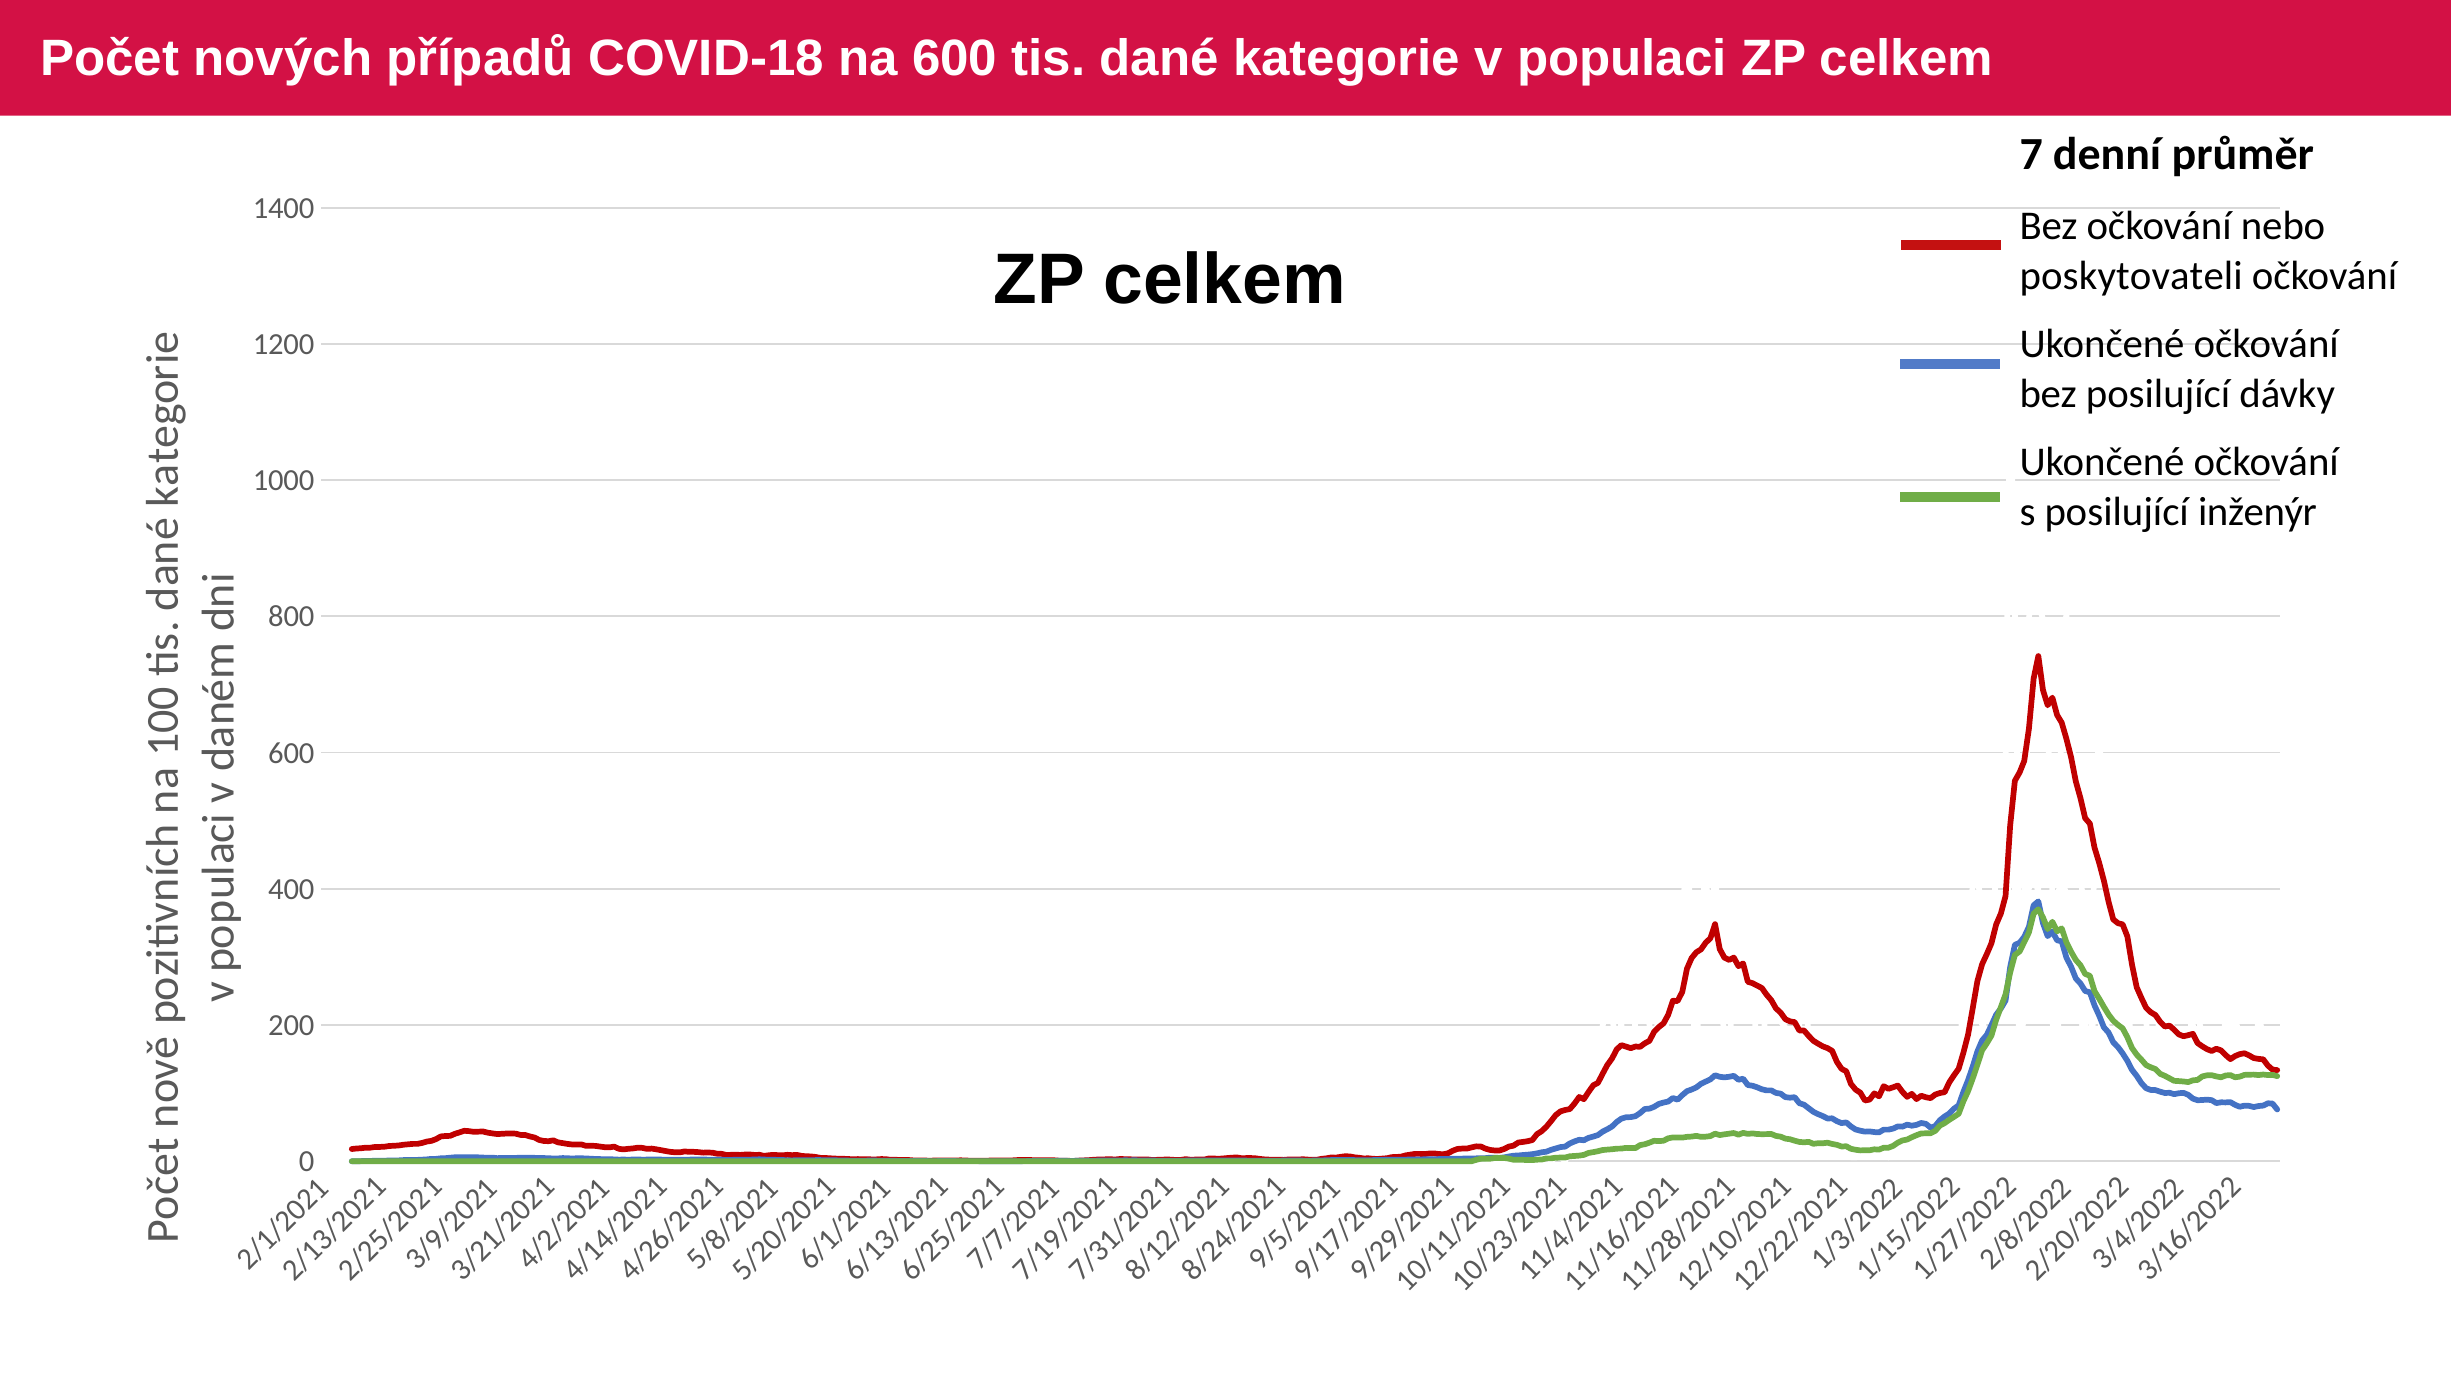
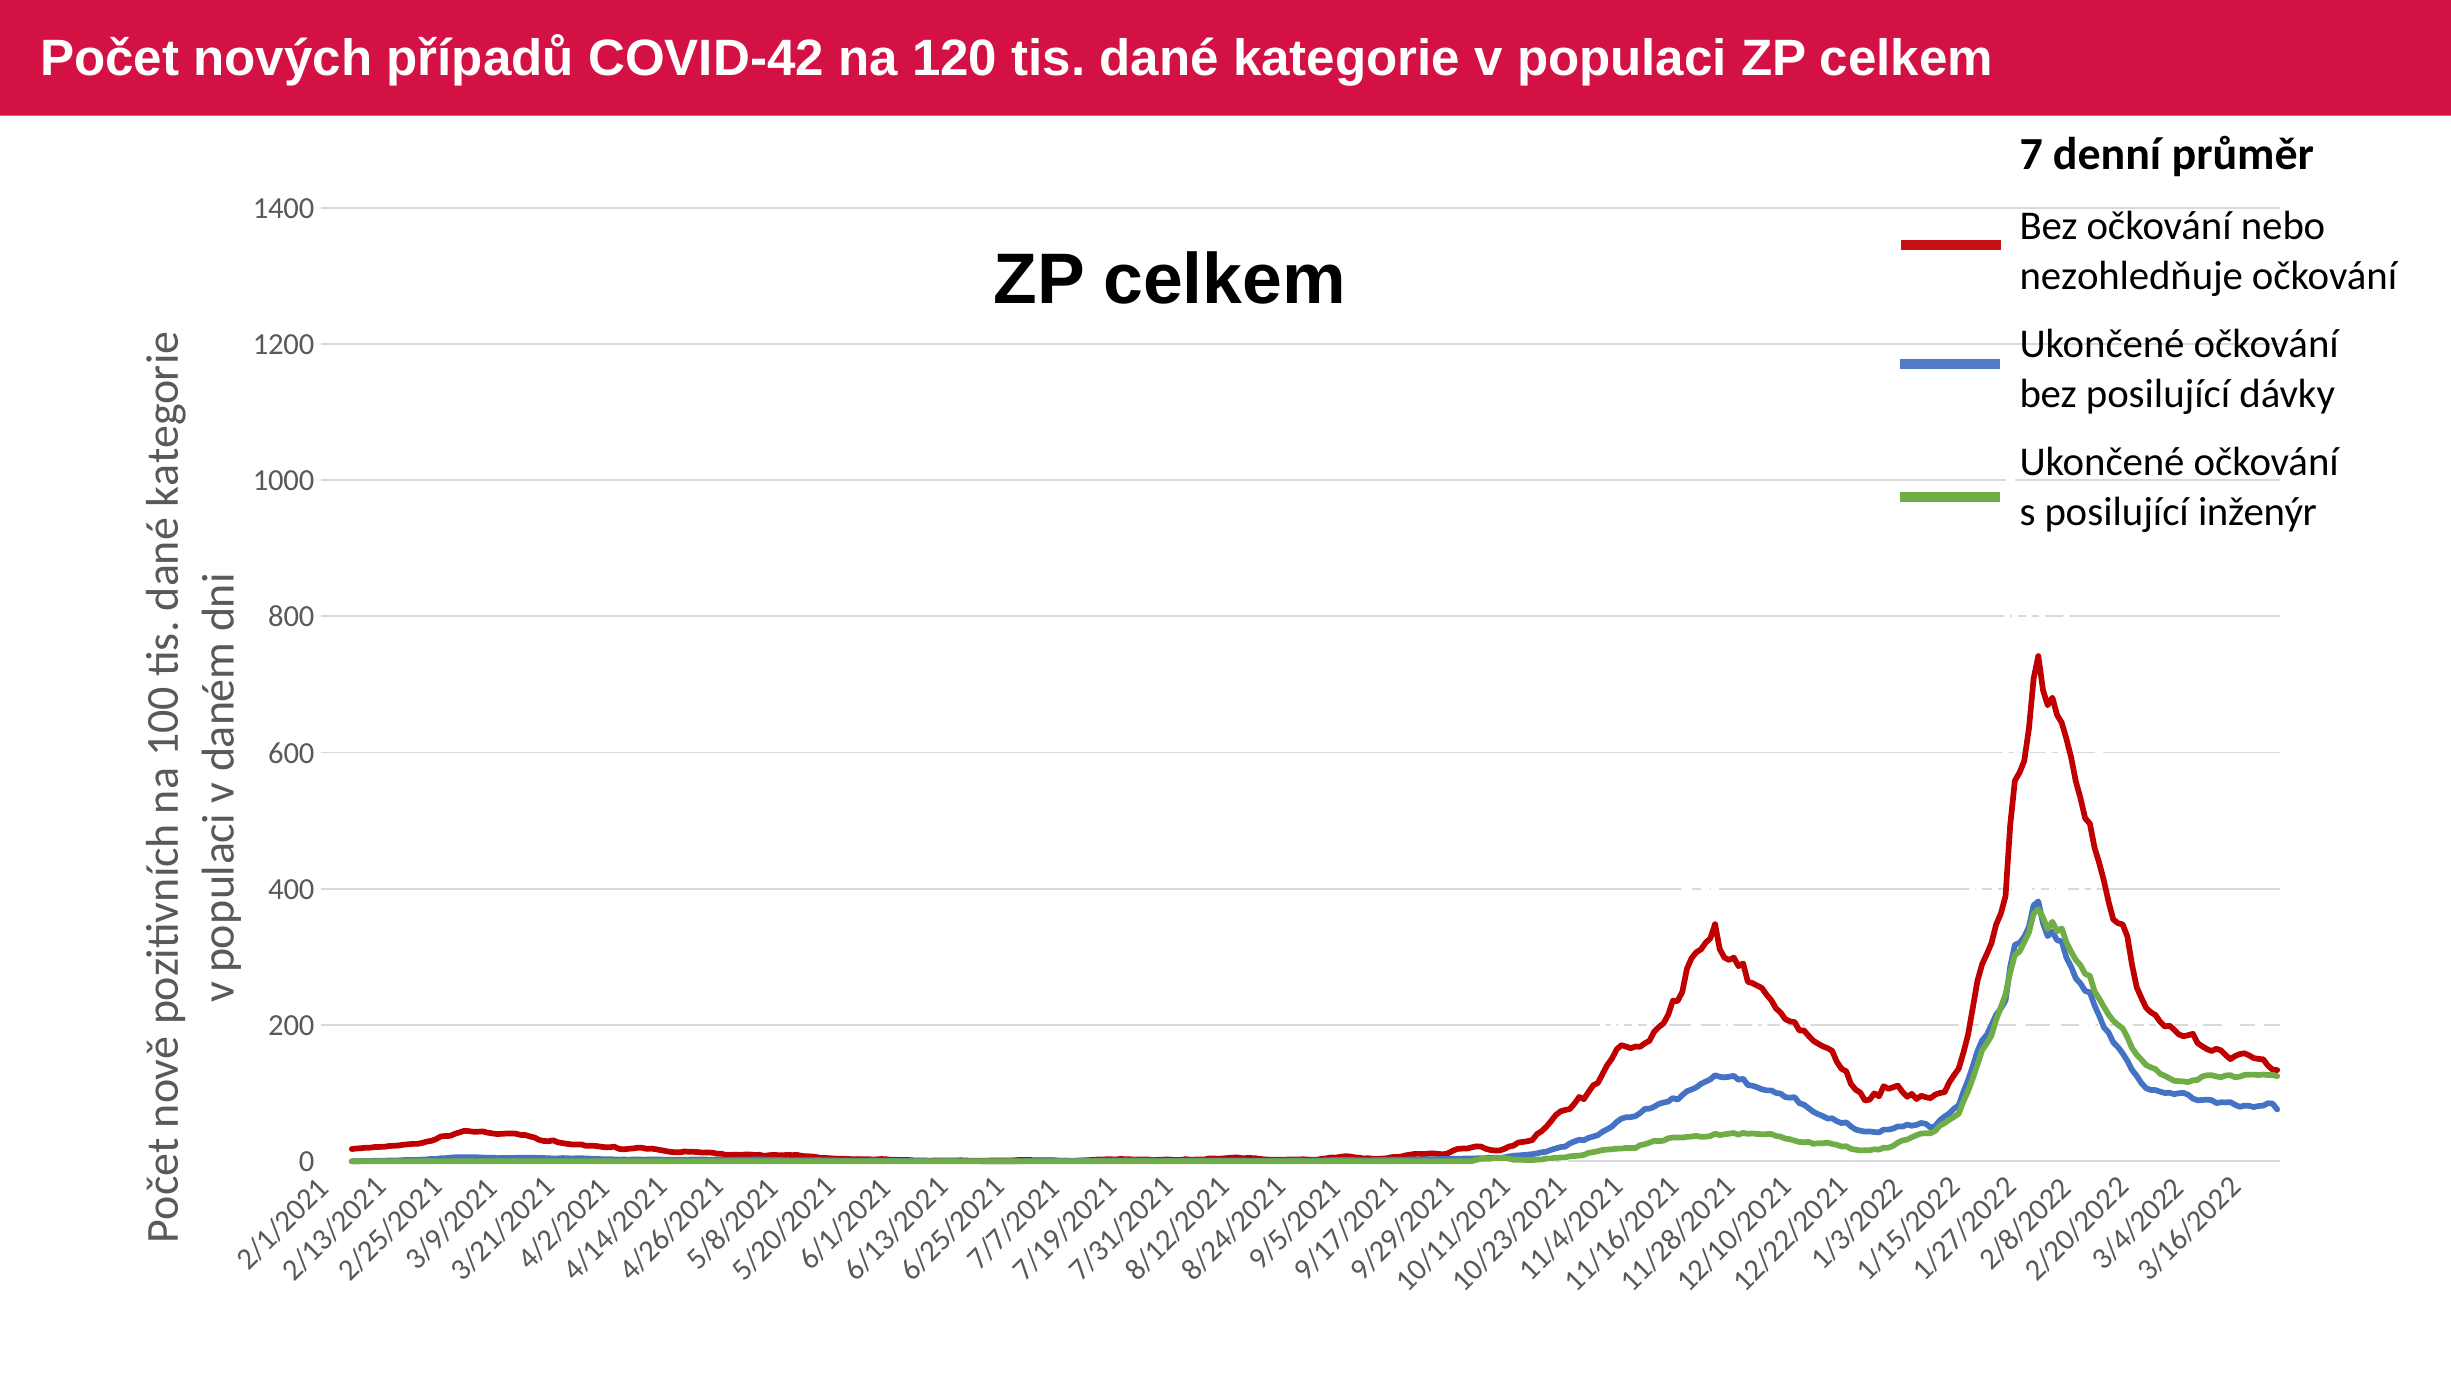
COVID-18: COVID-18 -> COVID-42 (706, 58)
na 600: 600 -> 120 (955, 58)
poskytovateli: poskytovateli -> nezohledňuje (2131, 276)
